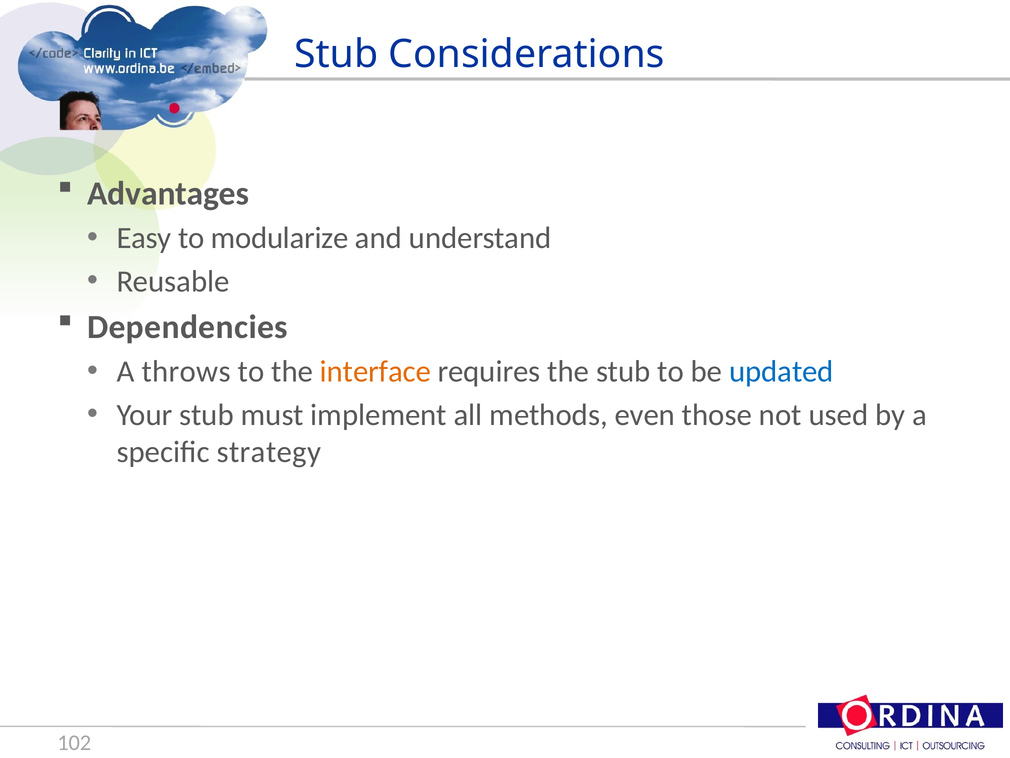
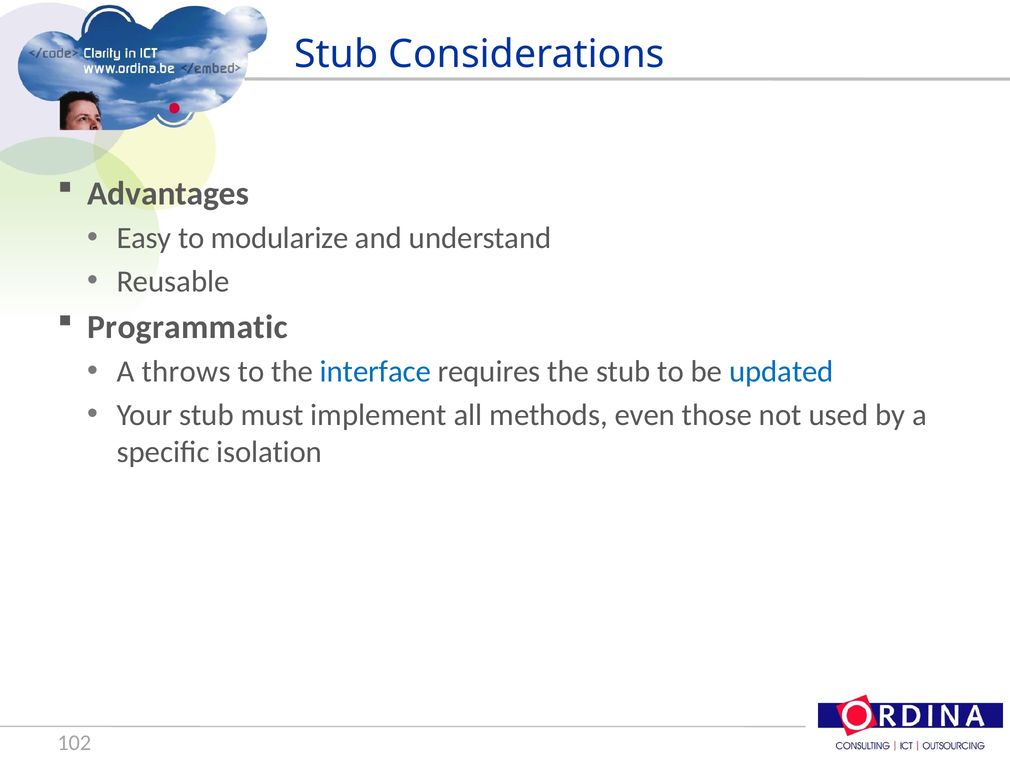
Dependencies: Dependencies -> Programmatic (188, 327)
interface colour: orange -> blue (375, 371)
strategy: strategy -> isolation (269, 452)
